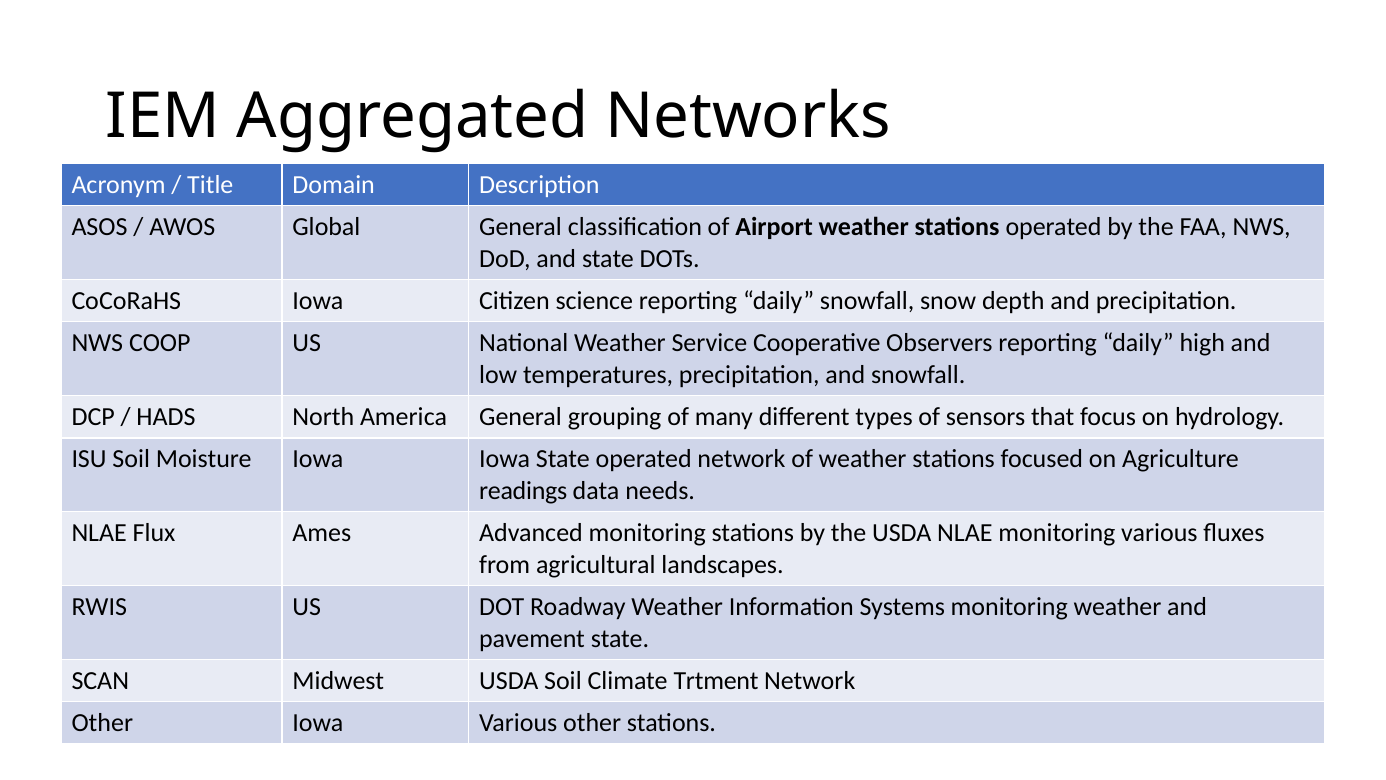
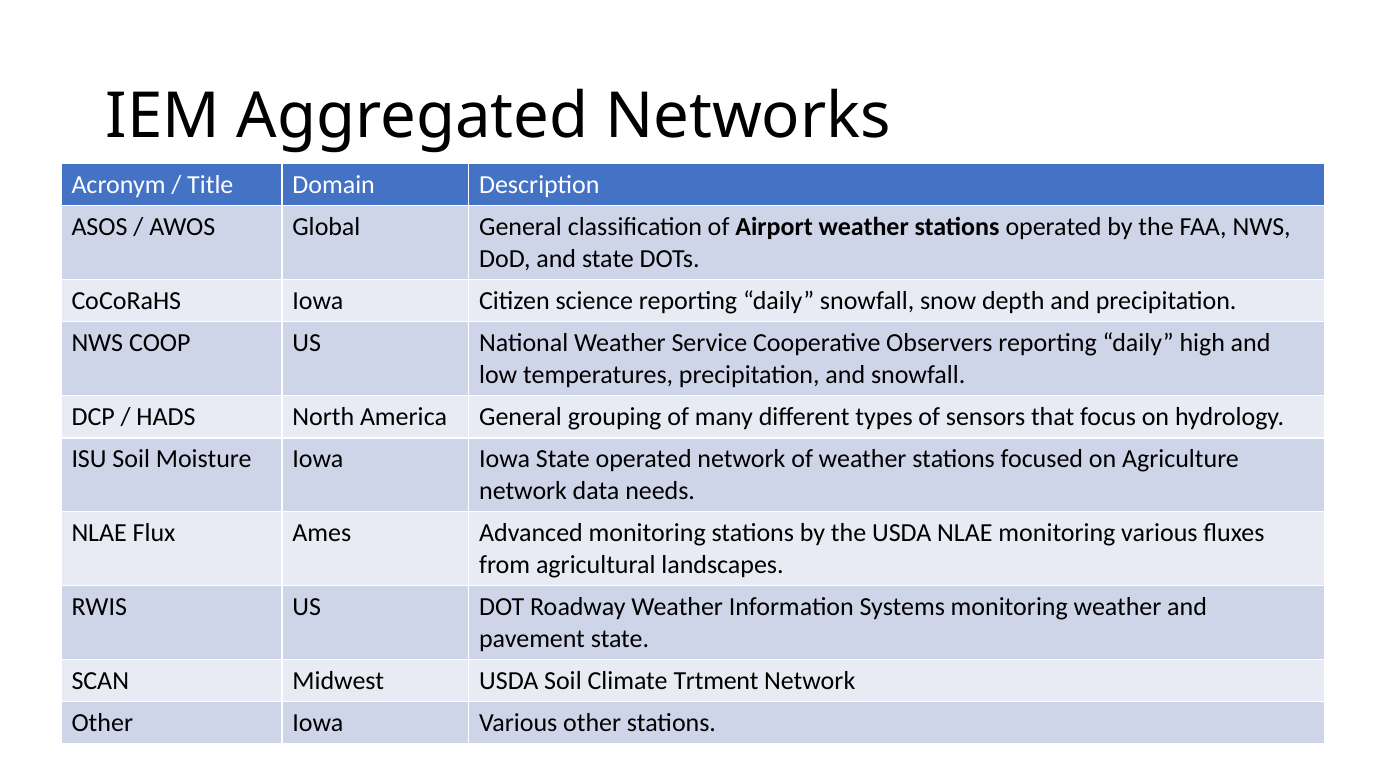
readings: readings -> network (523, 491)
